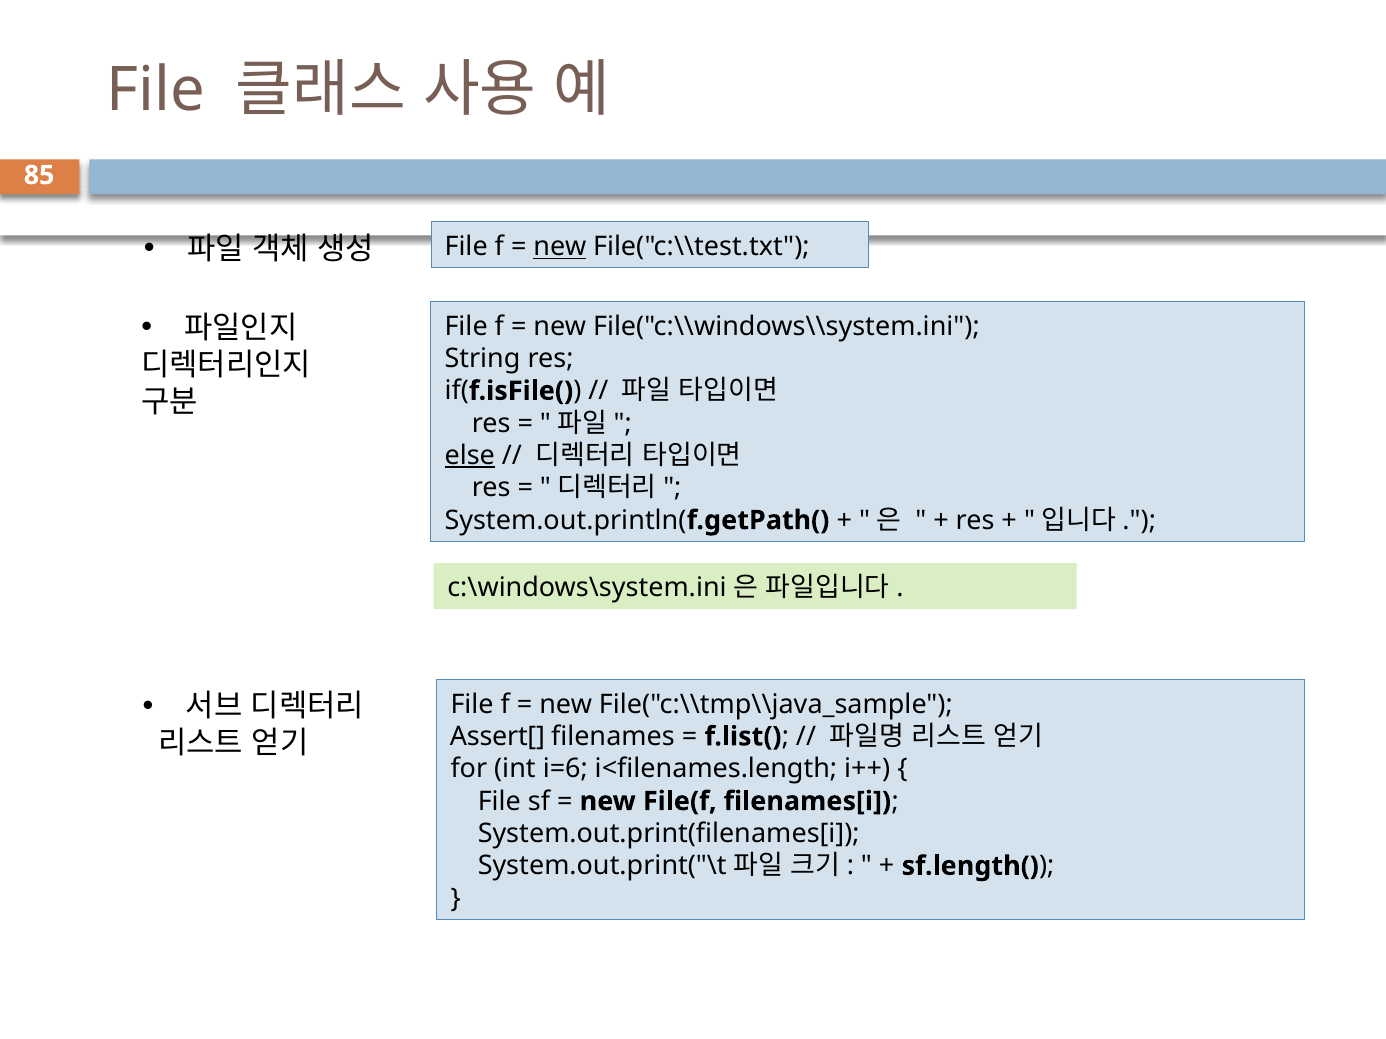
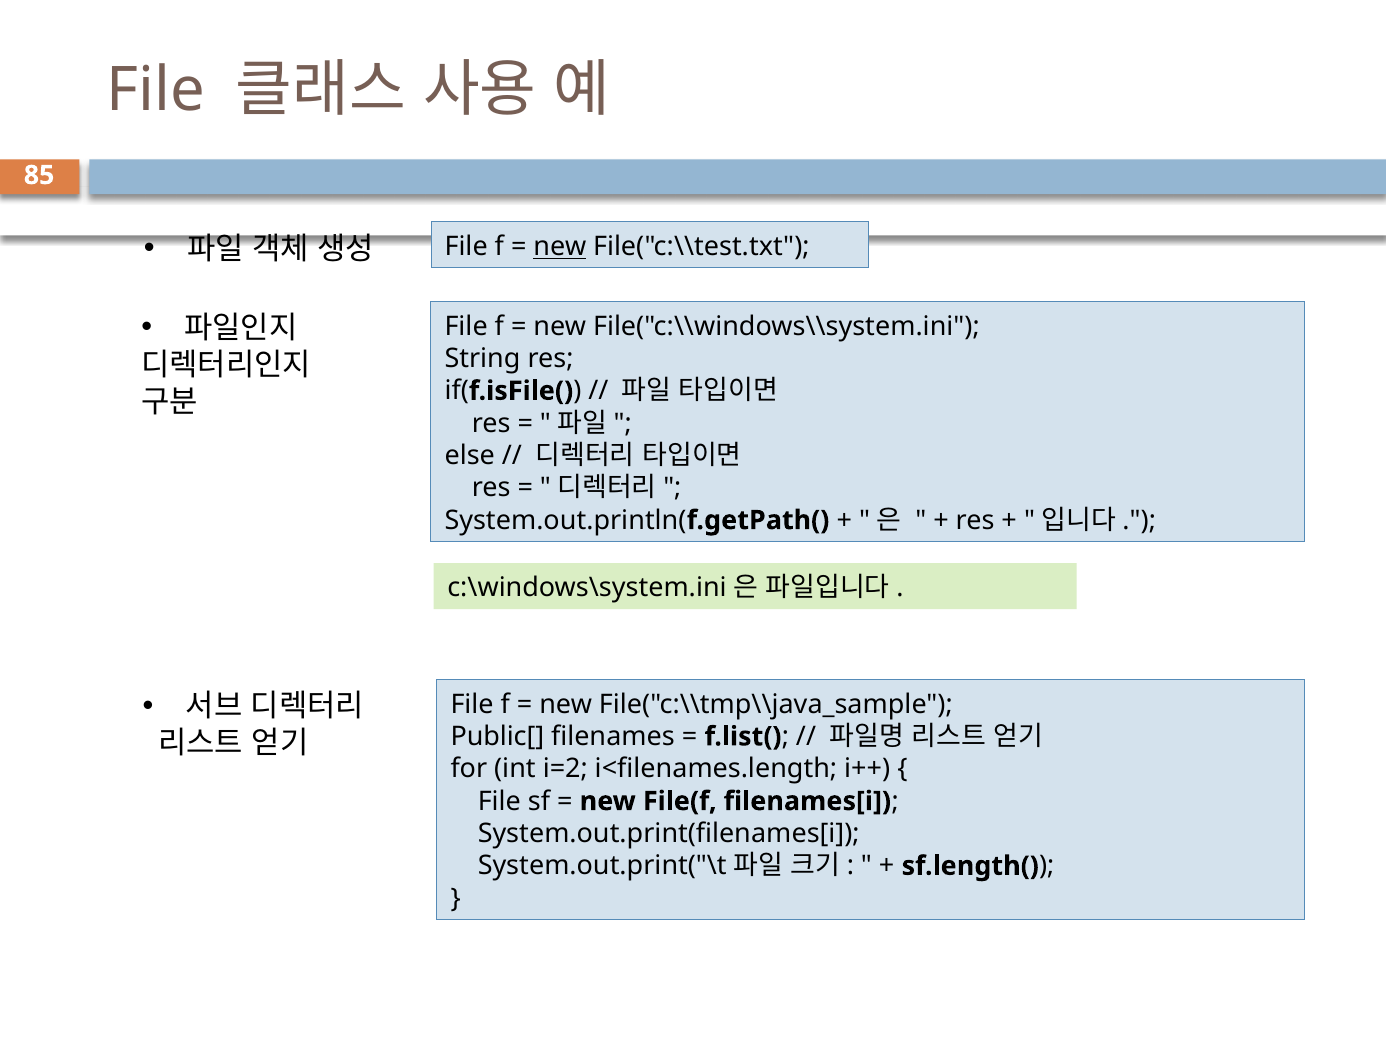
else underline: present -> none (470, 456)
Assert[: Assert[ -> Public[ (497, 737)
i=6: i=6 -> i=2 (565, 769)
